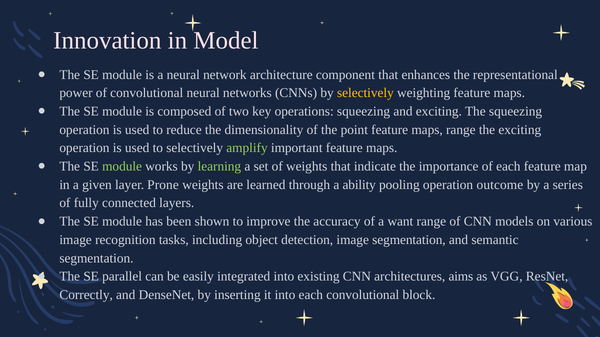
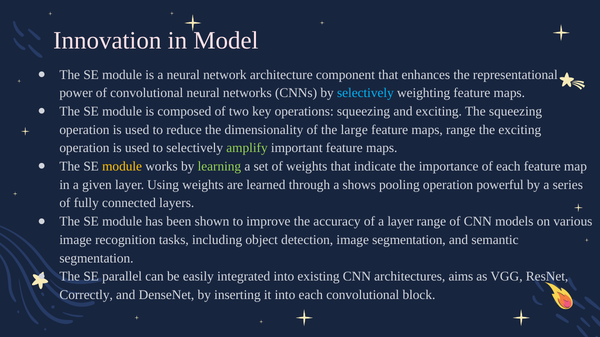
selectively colour: yellow -> light blue (365, 93)
point: point -> large (354, 130)
module colour: light green -> yellow (122, 167)
Prone: Prone -> Using (163, 185)
ability: ability -> shows (359, 185)
outcome: outcome -> powerful (500, 185)
a want: want -> layer (400, 222)
